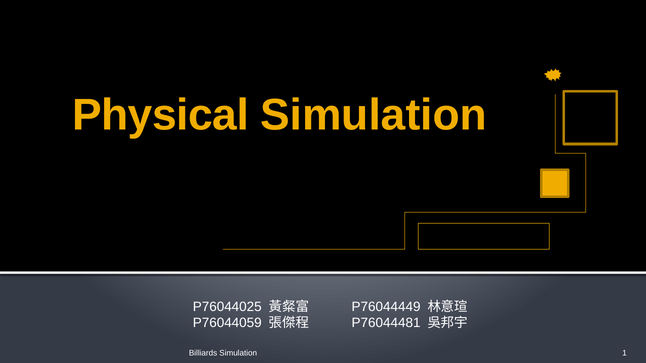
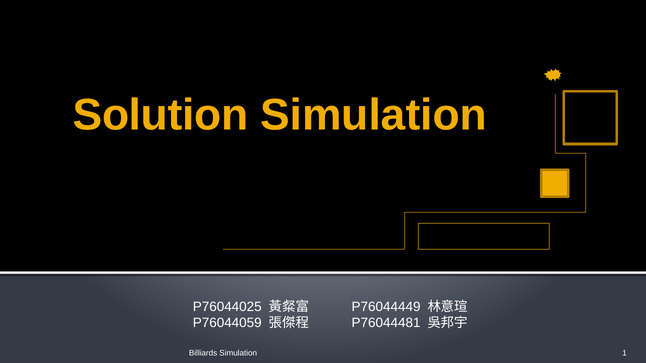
Physical: Physical -> Solution (160, 115)
